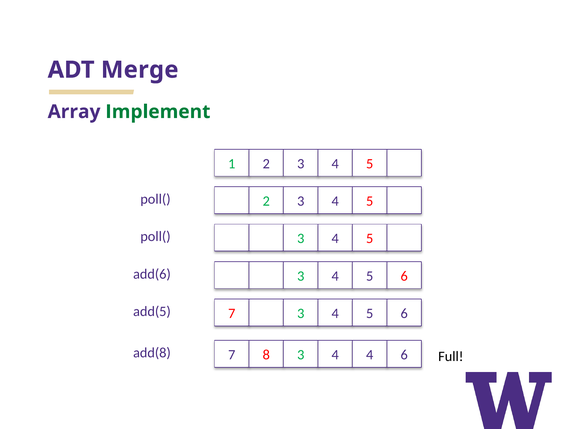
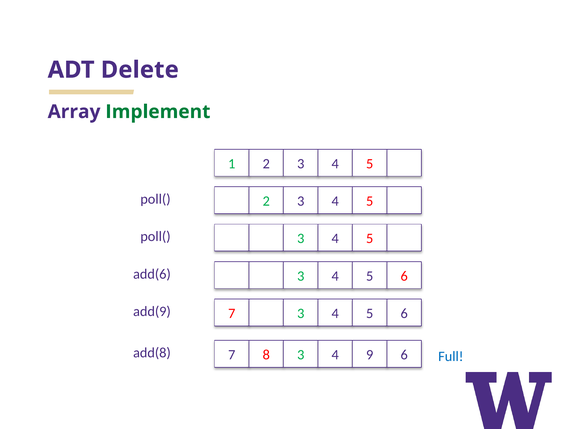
Merge: Merge -> Delete (140, 70)
add(5: add(5 -> add(9 (152, 311)
4 4: 4 -> 9 (370, 355)
Full colour: black -> blue (451, 357)
